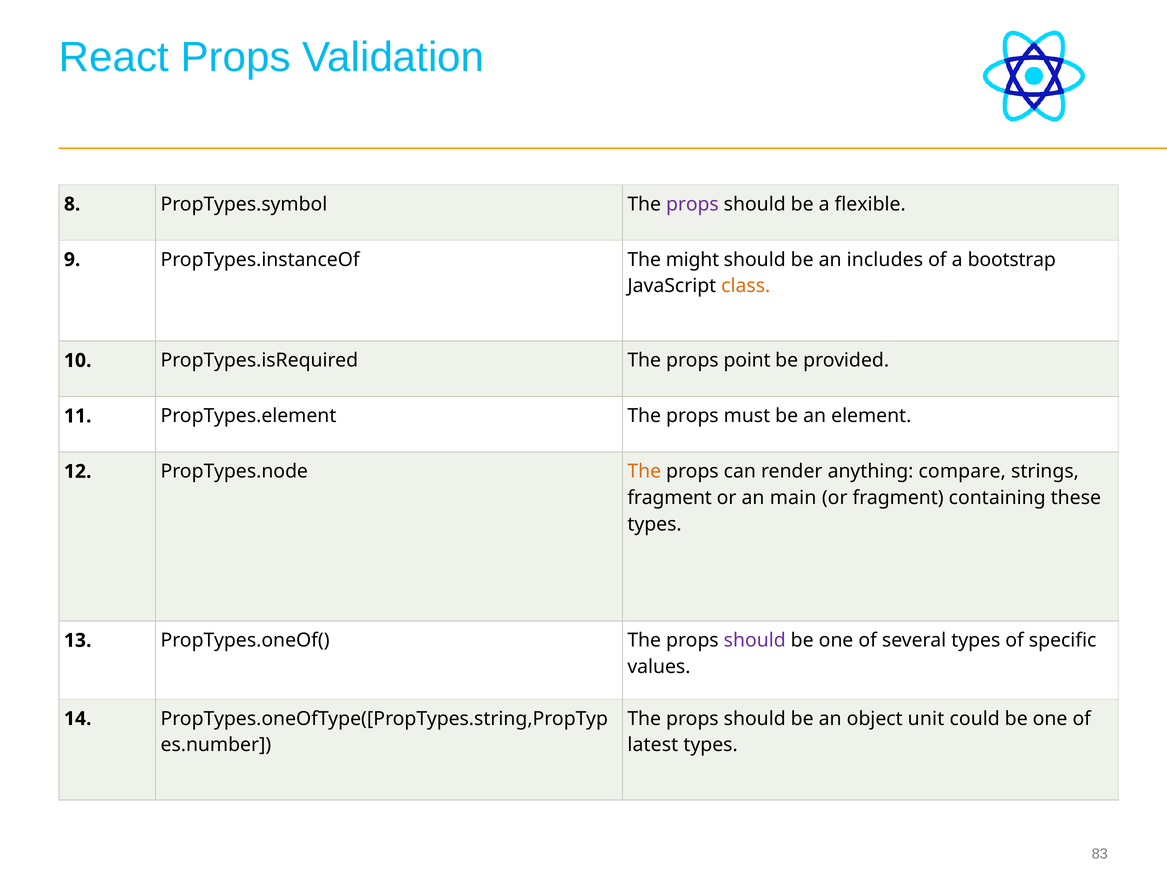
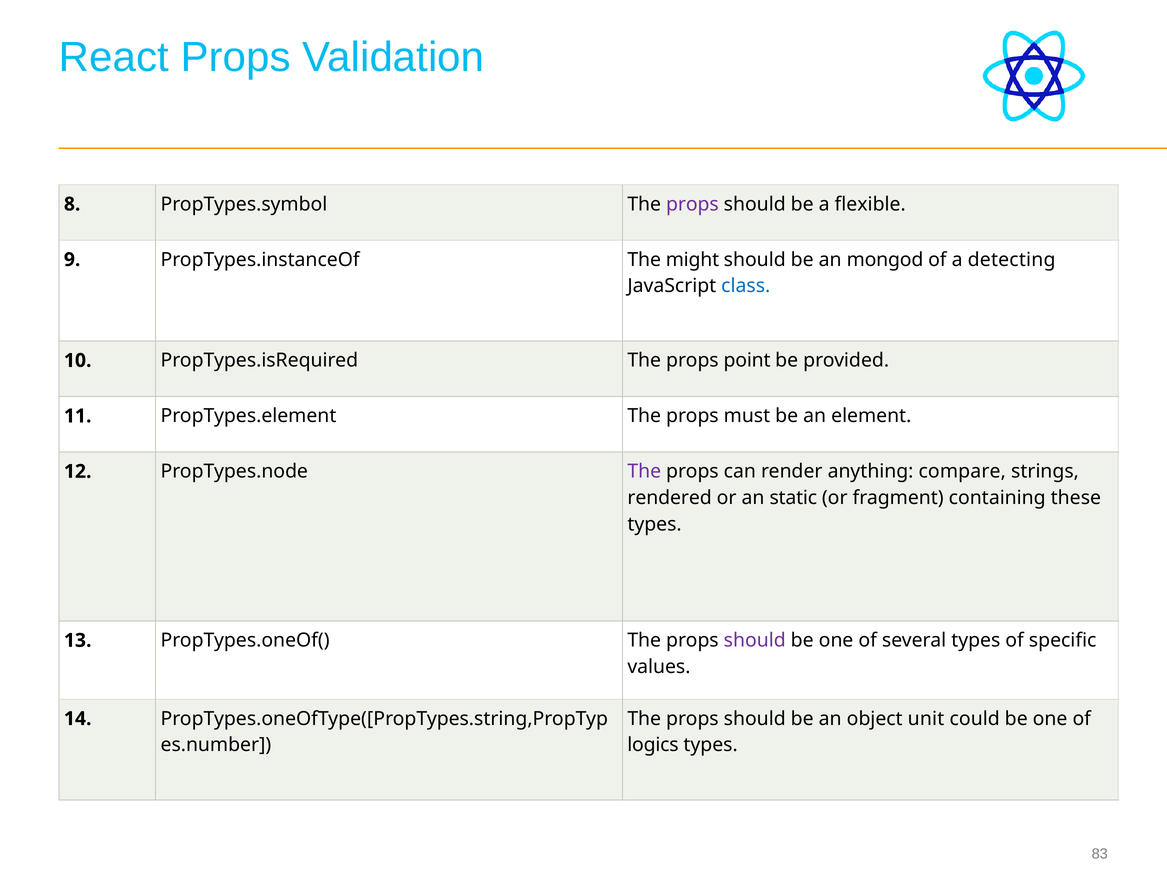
includes: includes -> mongod (885, 260)
bootstrap: bootstrap -> detecting (1012, 260)
class colour: orange -> blue (746, 286)
The colour: orange -> purple (644, 472)
fragment: fragment -> rendered (670, 498)
main: main -> static (793, 498)
latest: latest -> logics (653, 745)
